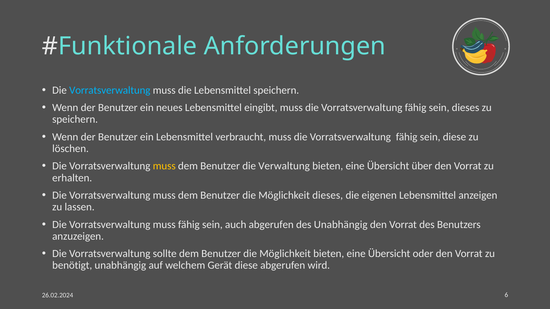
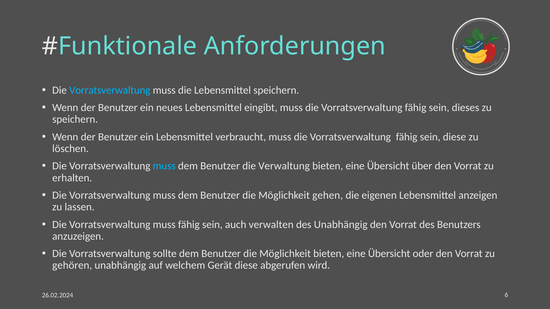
muss colour: yellow -> light blue (164, 166)
Möglichkeit dieses: dieses -> gehen (328, 195)
auch abgerufen: abgerufen -> verwalten (271, 225)
benötigt: benötigt -> gehören (72, 266)
